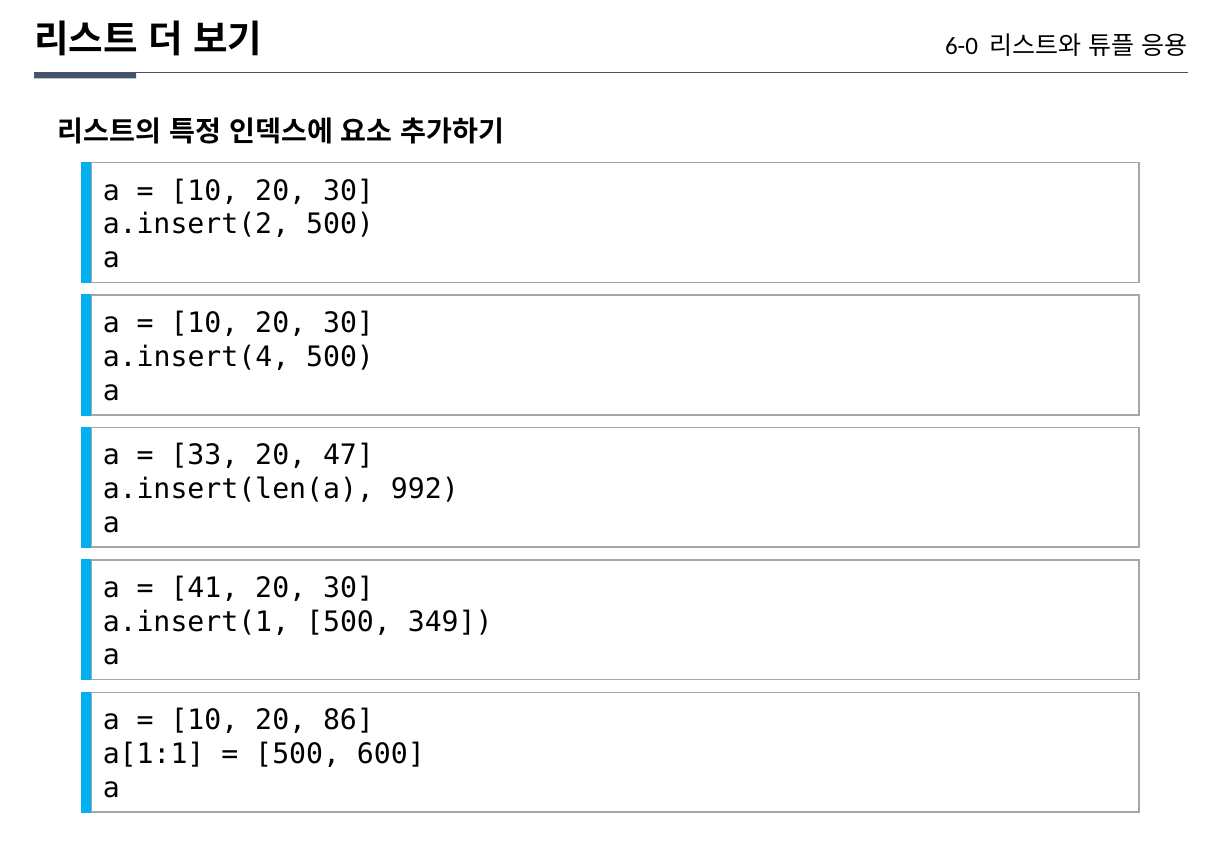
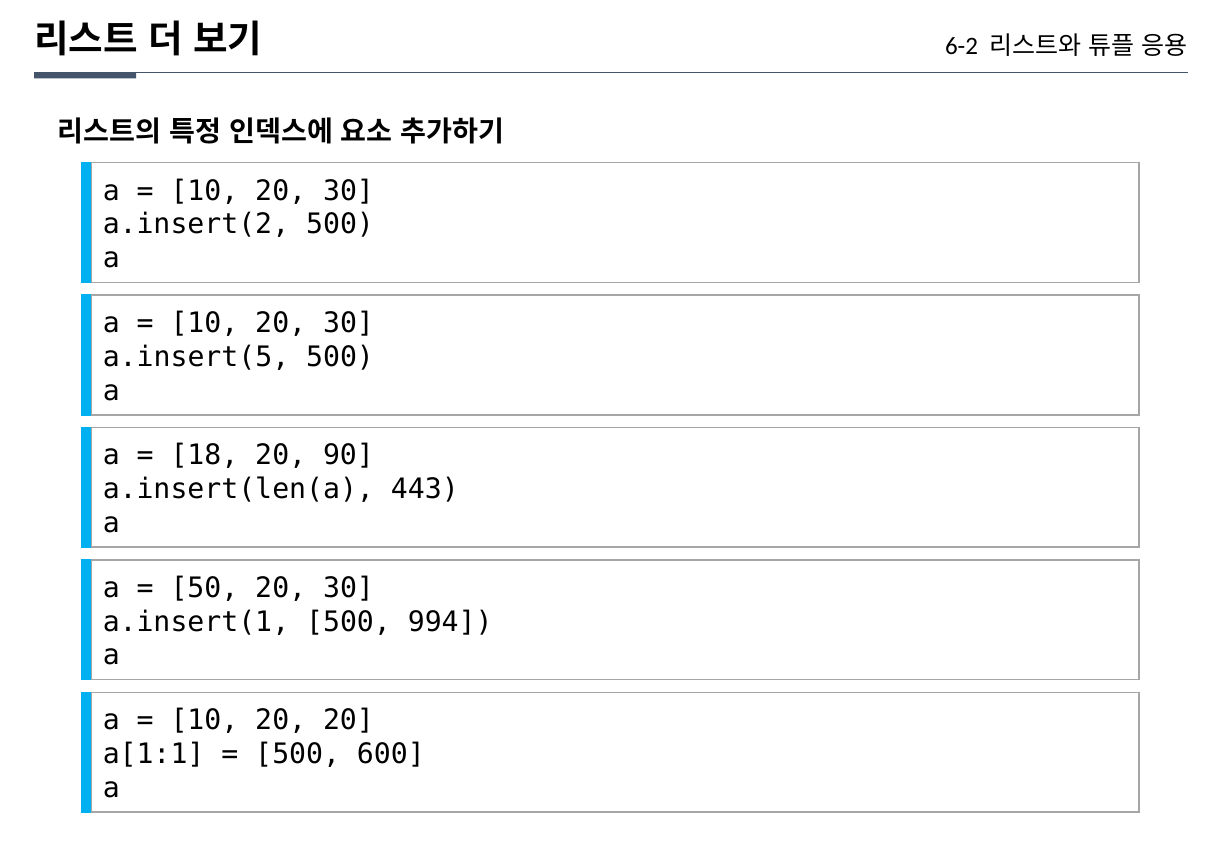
6-0: 6-0 -> 6-2 (961, 46)
a.insert(4: a.insert(4 -> a.insert(5 (196, 357)
33: 33 -> 18 (204, 456)
47: 47 -> 90 (348, 456)
992: 992 -> 443 (425, 490)
41: 41 -> 50 (204, 588)
349: 349 -> 994 (450, 622)
20 86: 86 -> 20 (348, 721)
